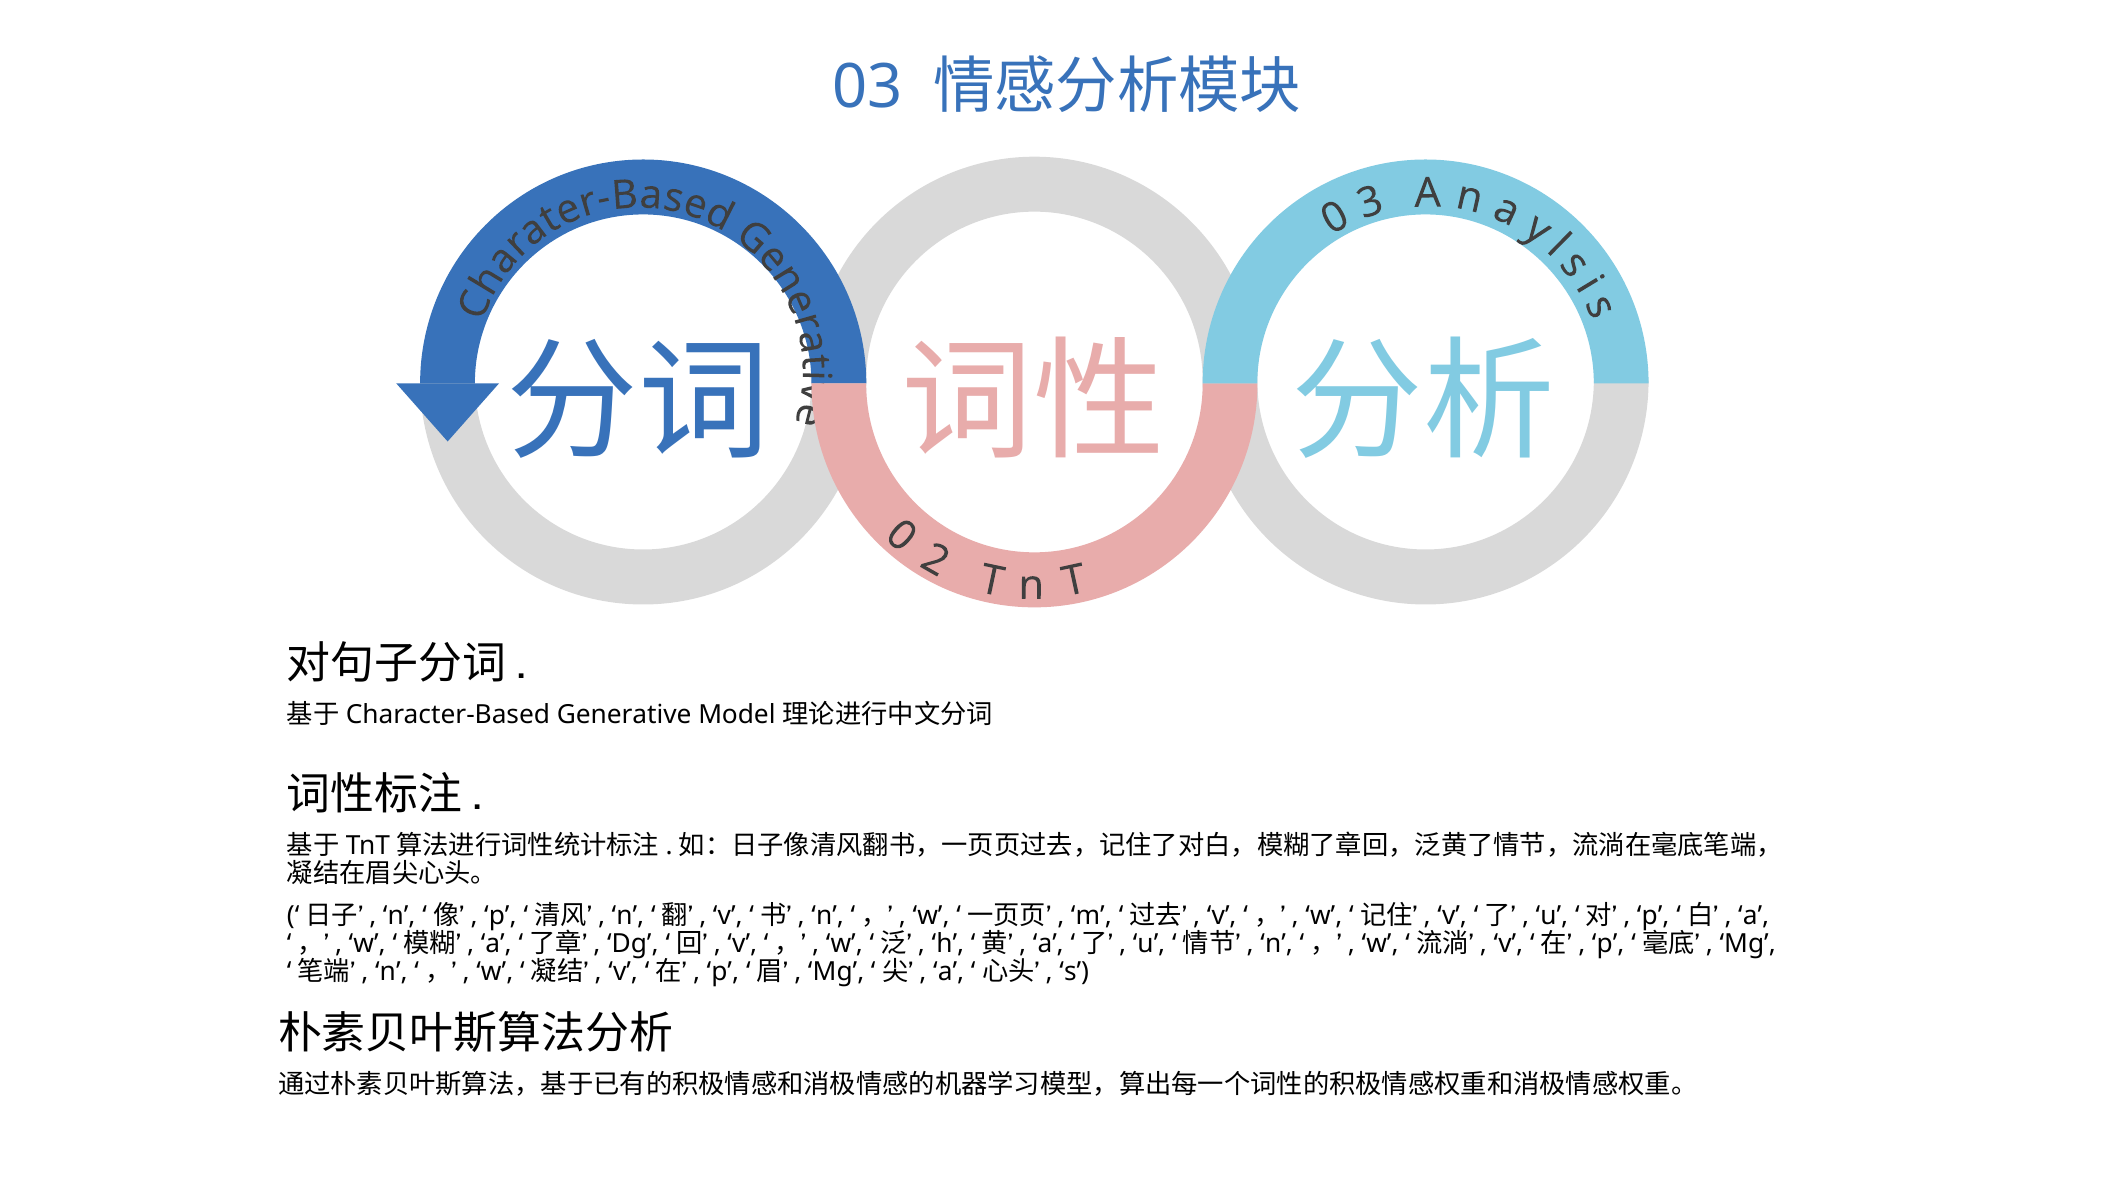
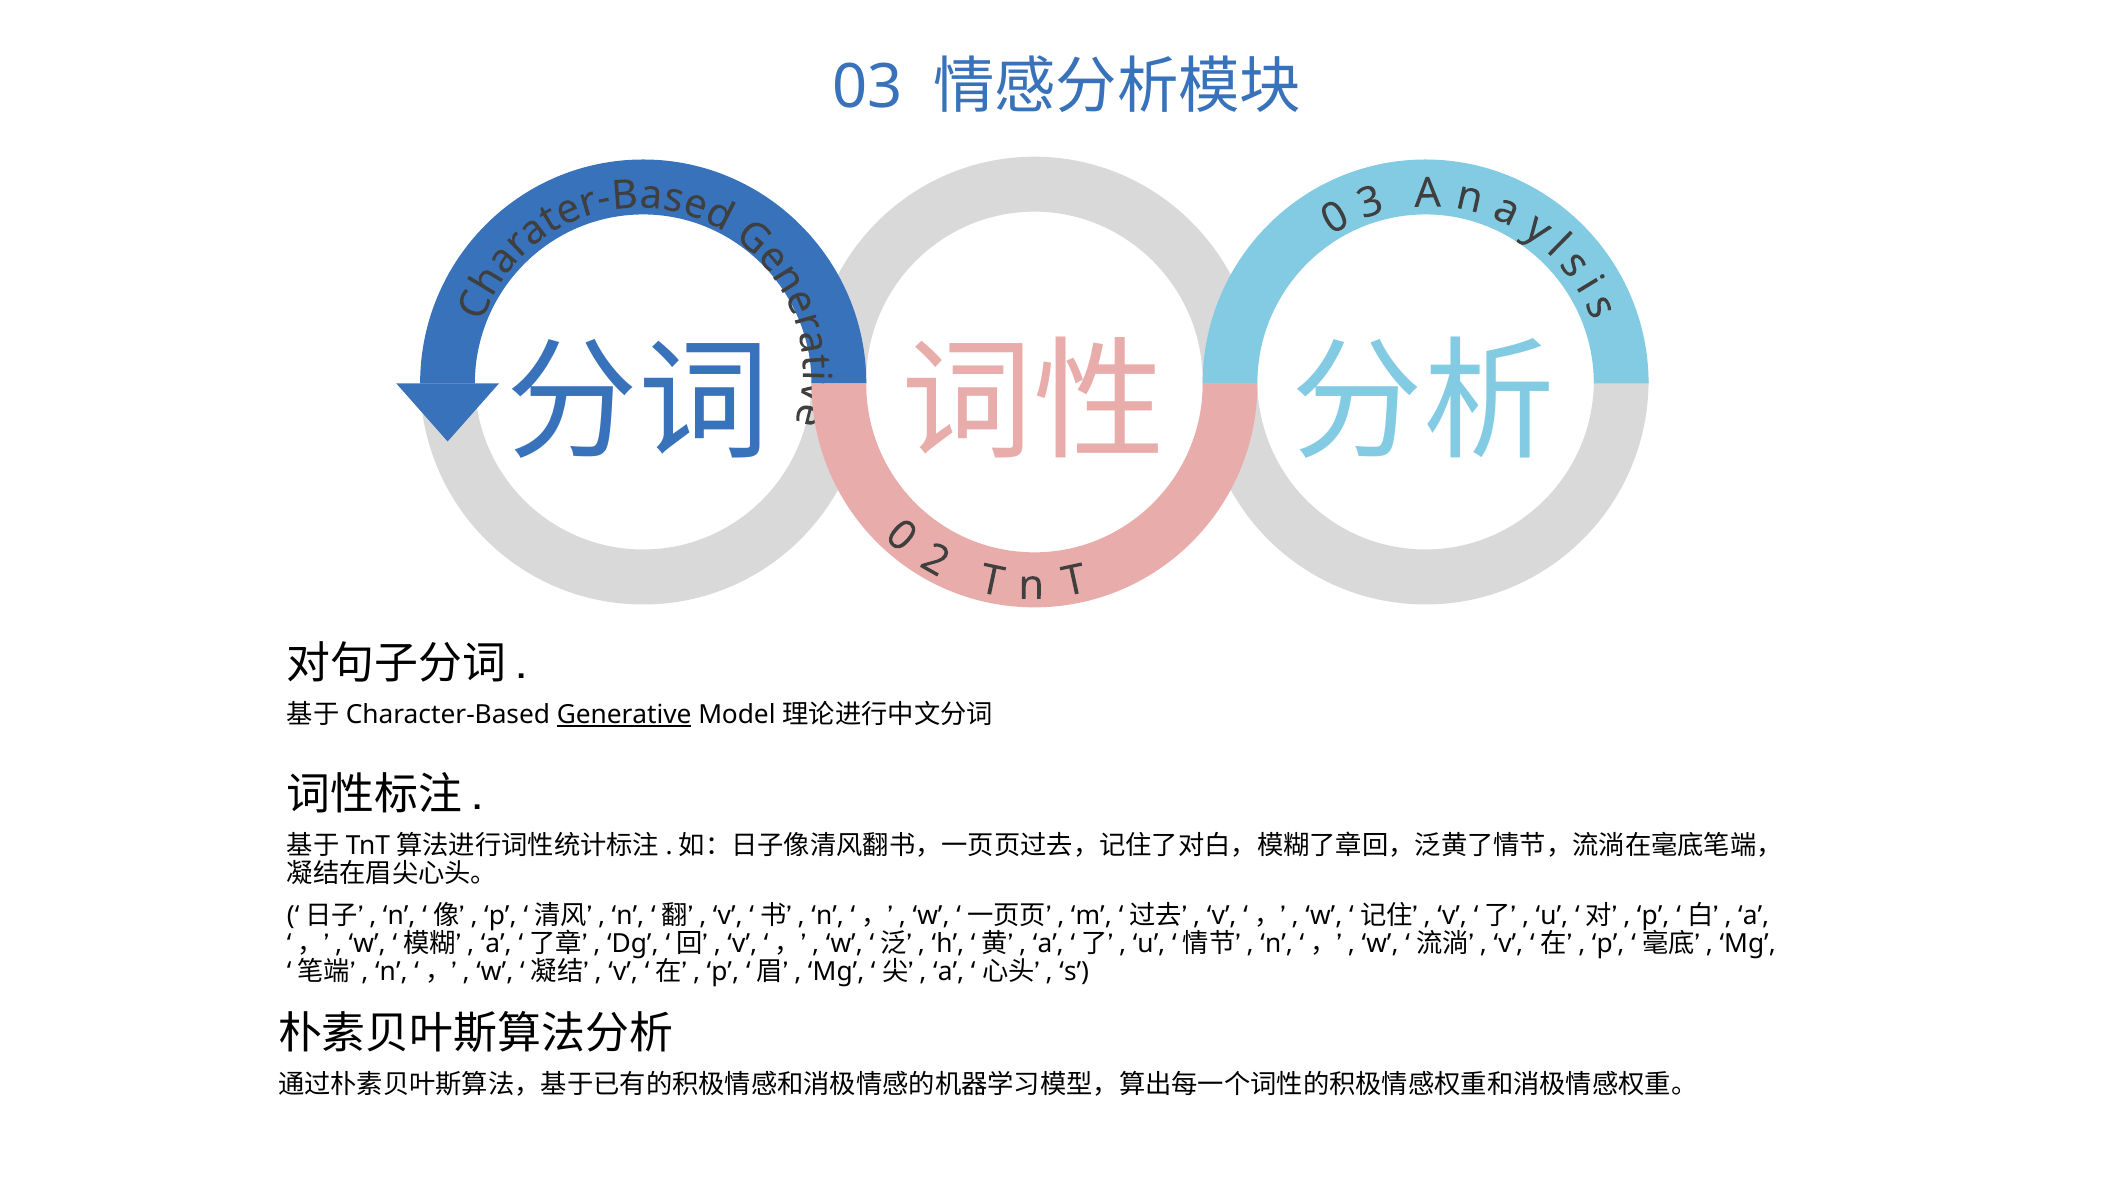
Generative underline: none -> present (624, 715)
